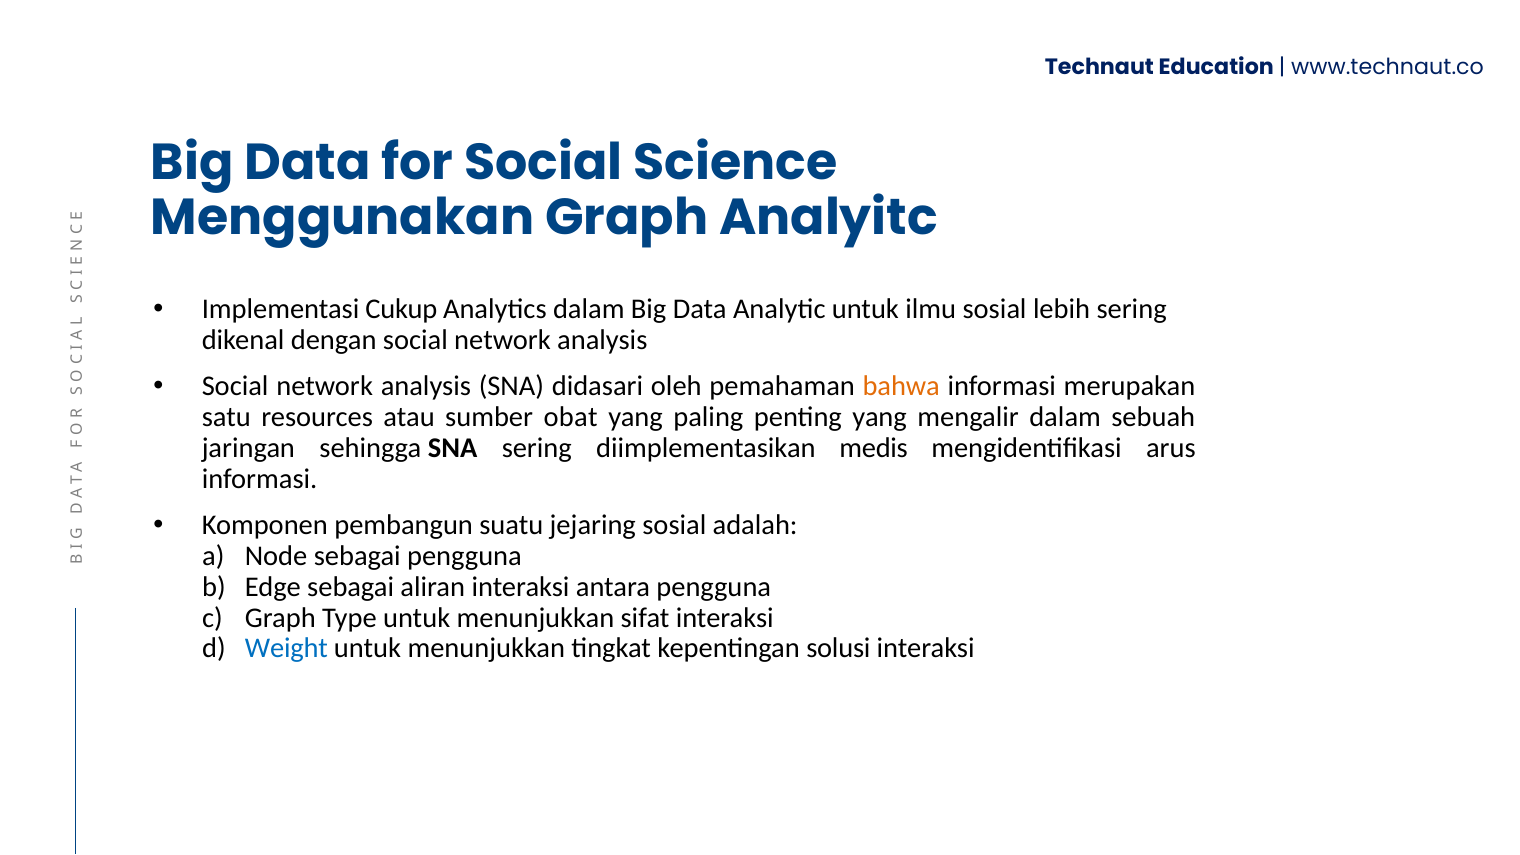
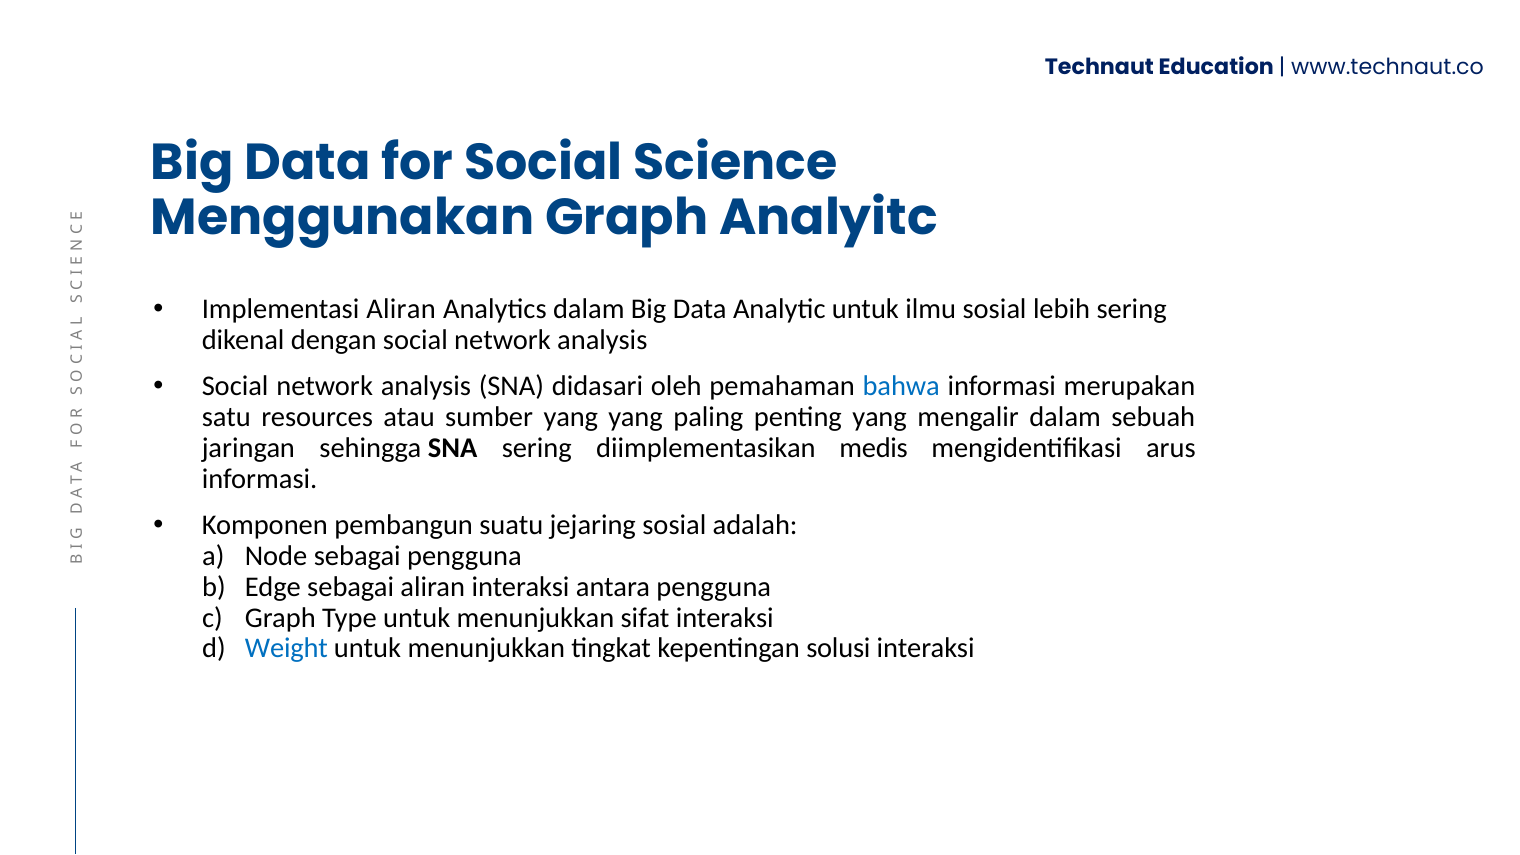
Implementasi Cukup: Cukup -> Aliran (401, 309)
bahwa colour: orange -> blue (901, 386)
sumber obat: obat -> yang (571, 417)
